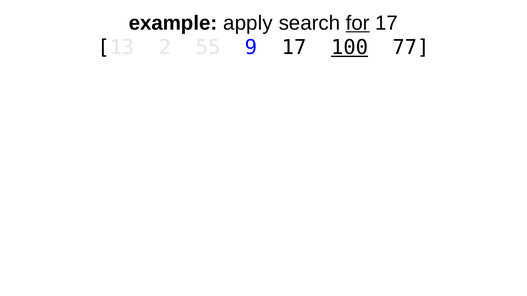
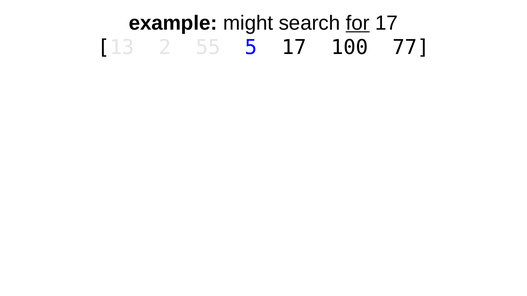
apply: apply -> might (248, 23)
9: 9 -> 5 (251, 48)
100 underline: present -> none (350, 48)
